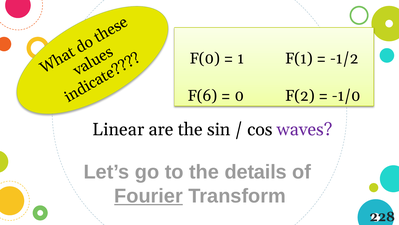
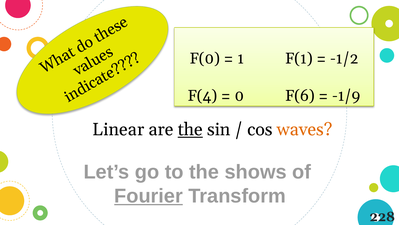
F(6: F(6 -> F(4 (202, 96)
F(2: F(2 -> F(6 (300, 96)
-1/0: -1/0 -> -1/9 (346, 96)
the underline: none -> present (190, 129)
waves colour: purple -> orange (305, 129)
details: details -> shows (256, 172)
